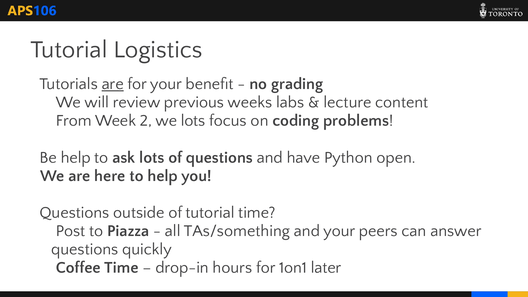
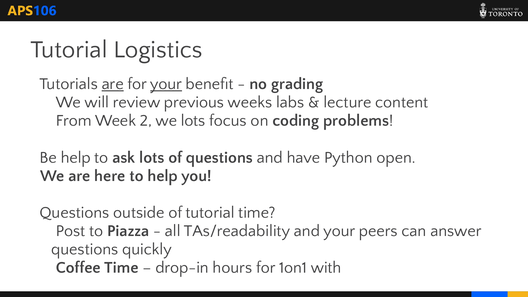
your underline: none -> present (166, 84)
TAs/something: TAs/something -> TAs/readability (237, 231)
later: later -> with (326, 268)
